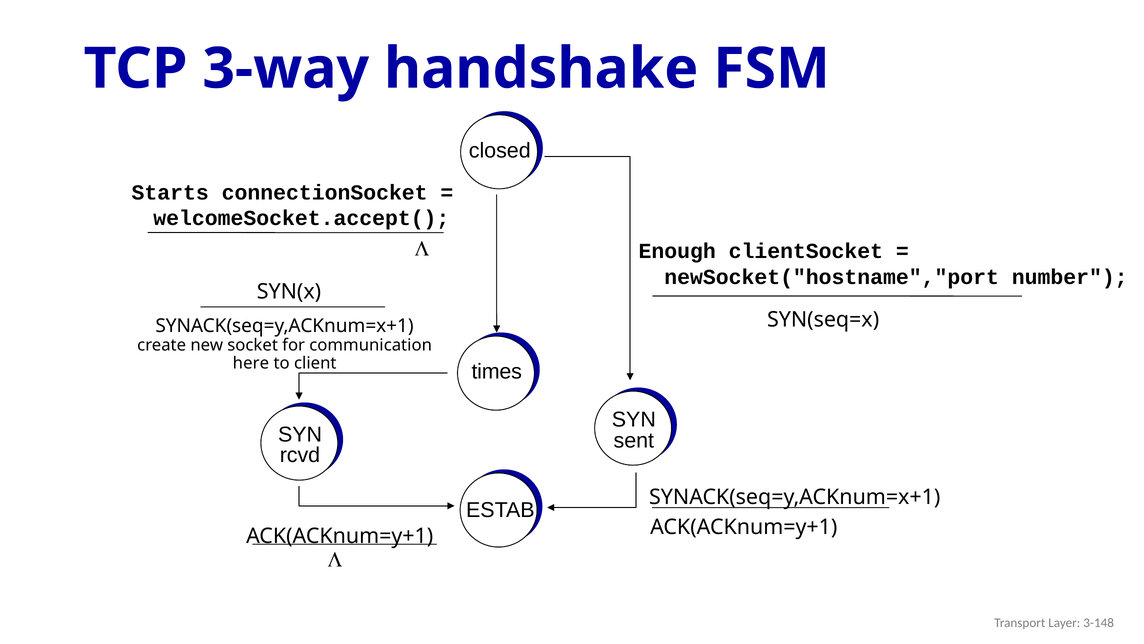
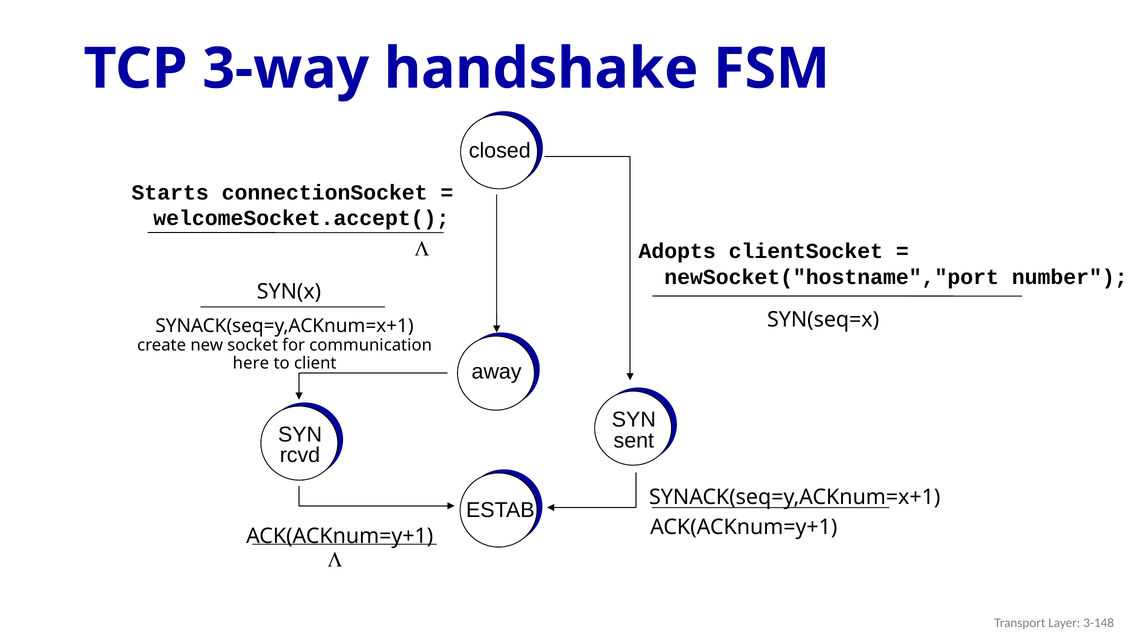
Enough: Enough -> Adopts (677, 251)
times: times -> away (497, 372)
